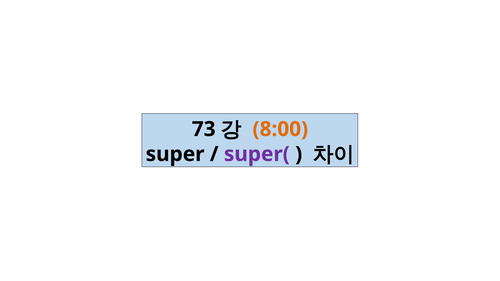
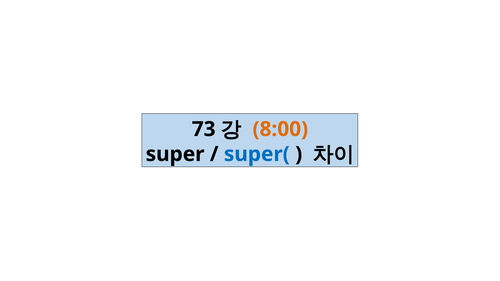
super( colour: purple -> blue (257, 154)
